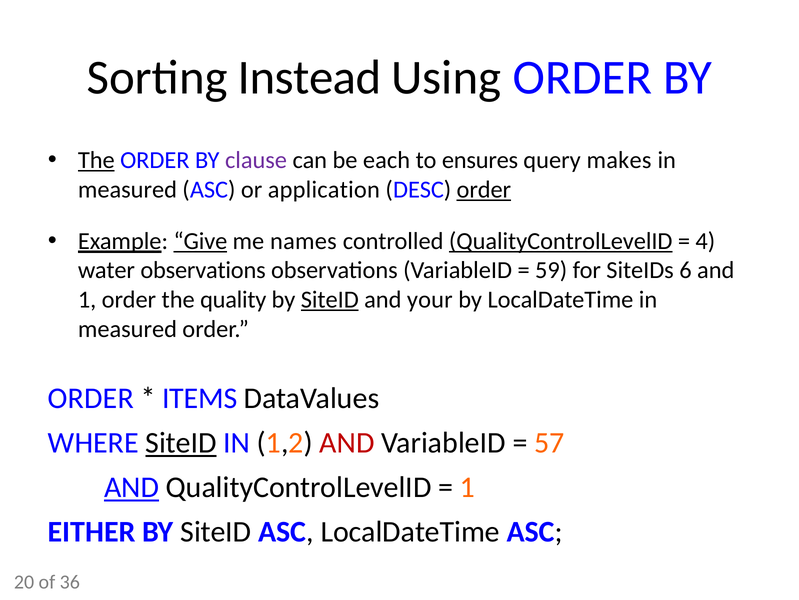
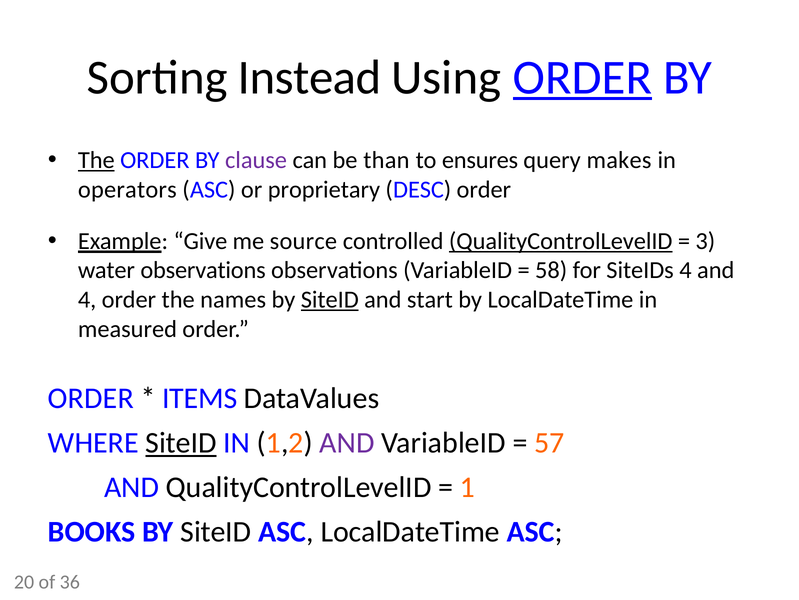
ORDER underline: none -> present (582, 77)
each: each -> than (386, 160)
measured: measured -> operators (127, 189)
application: application -> proprietary (324, 189)
order underline: present -> none (484, 189)
Give underline: present -> none (200, 241)
names: names -> source (303, 241)
4: 4 -> 3 (705, 241)
59: 59 -> 58 (551, 270)
SiteIDs 6: 6 -> 4 (685, 270)
1: 1 -> 4 (87, 299)
quality: quality -> names (233, 299)
your: your -> start (430, 299)
AND colour: red -> purple (347, 442)
AND underline: present -> none (132, 487)
EITHER: EITHER -> BOOKS (92, 531)
